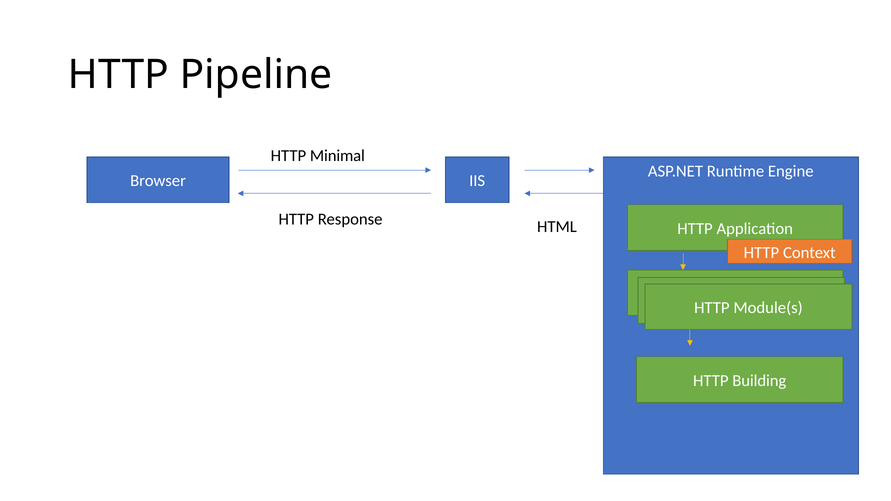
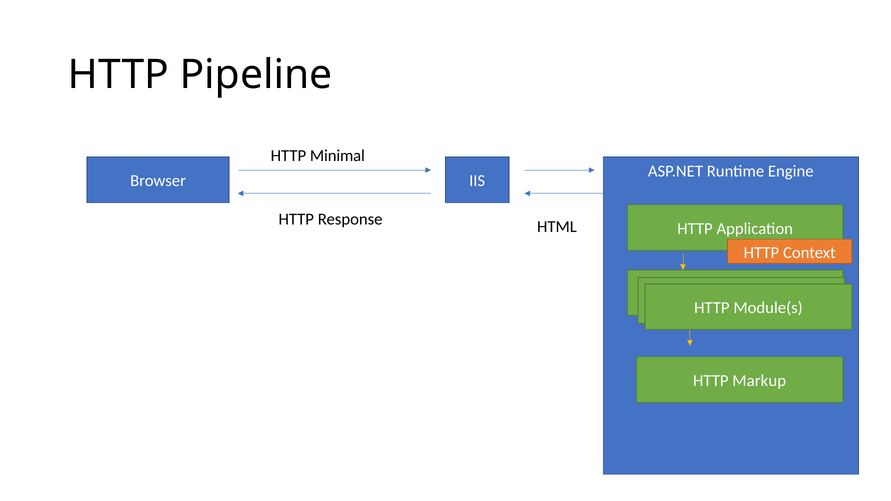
Building: Building -> Markup (759, 381)
